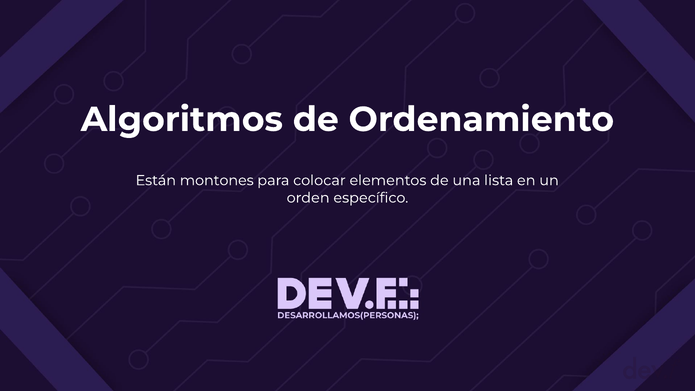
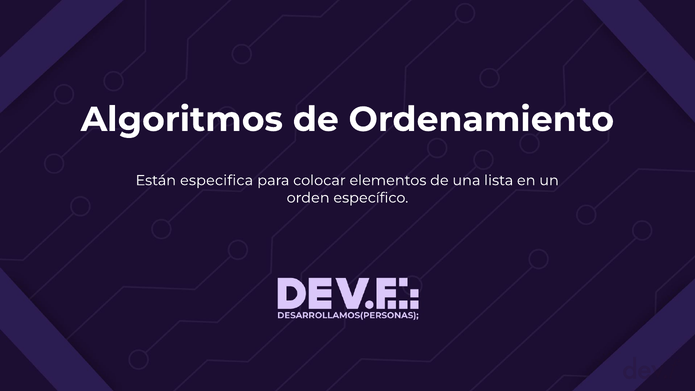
montones: montones -> especifica (217, 180)
